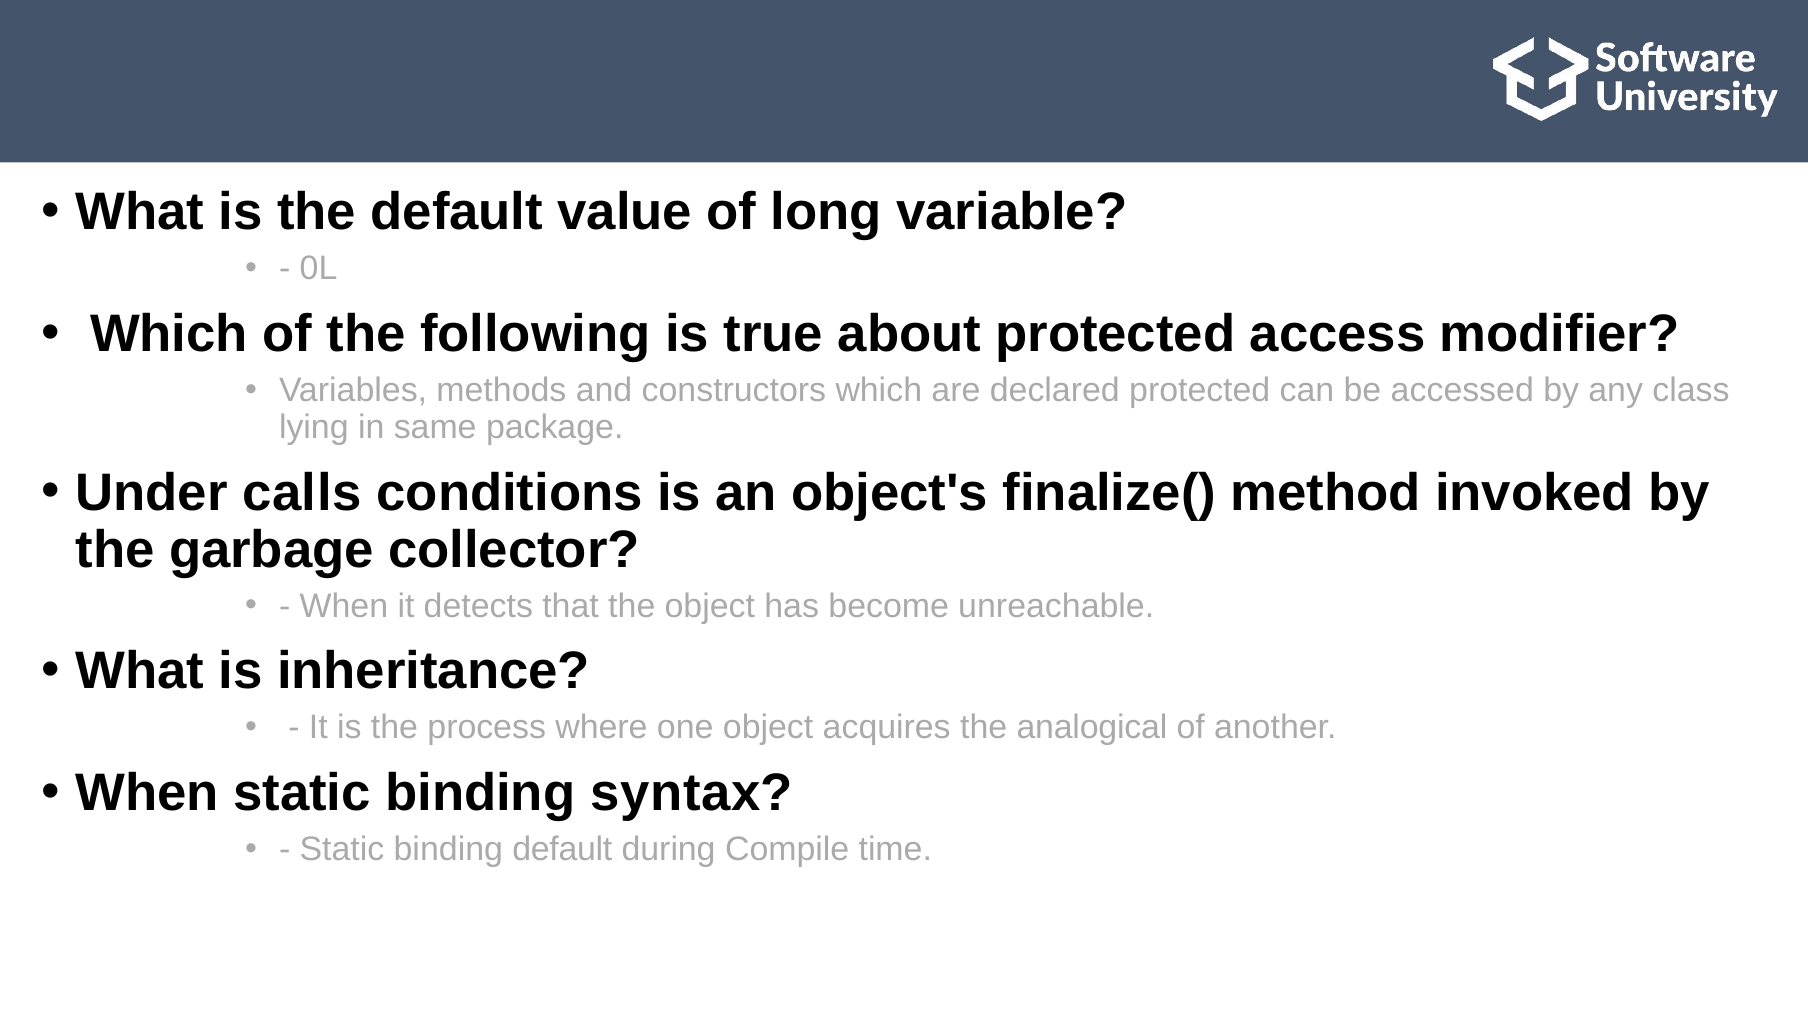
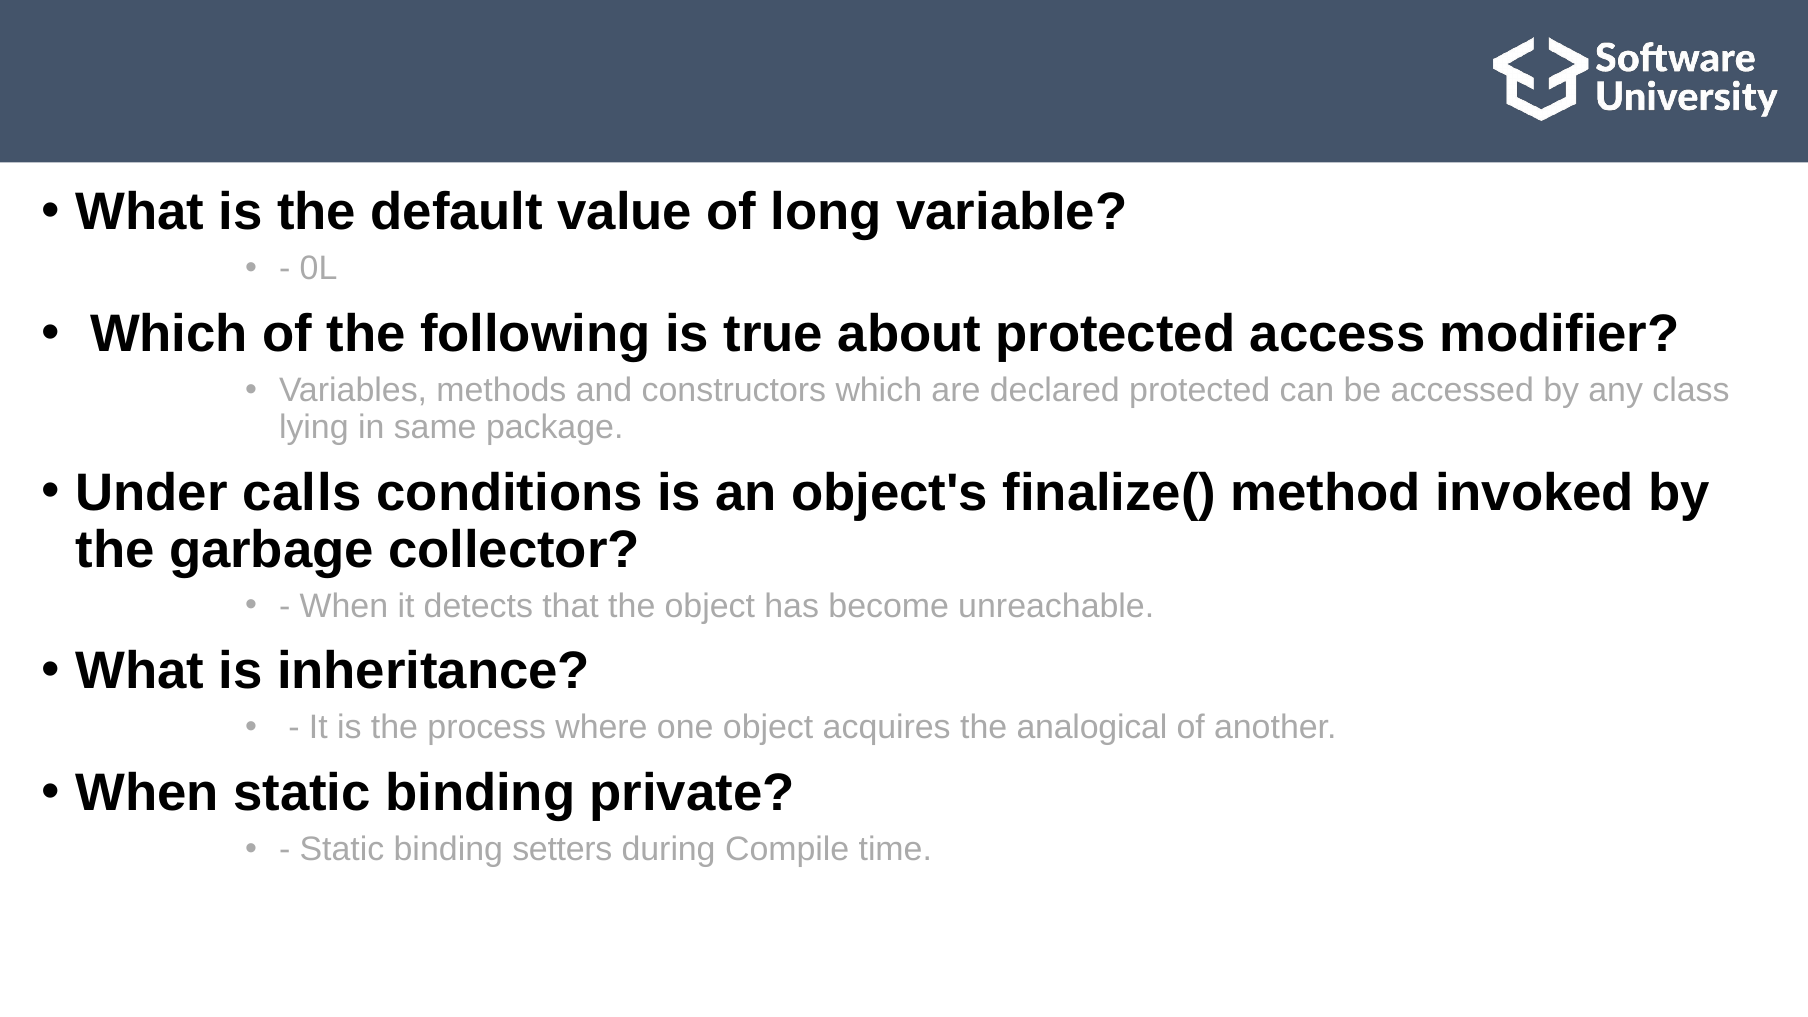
syntax: syntax -> private (692, 793)
binding default: default -> setters (562, 850)
